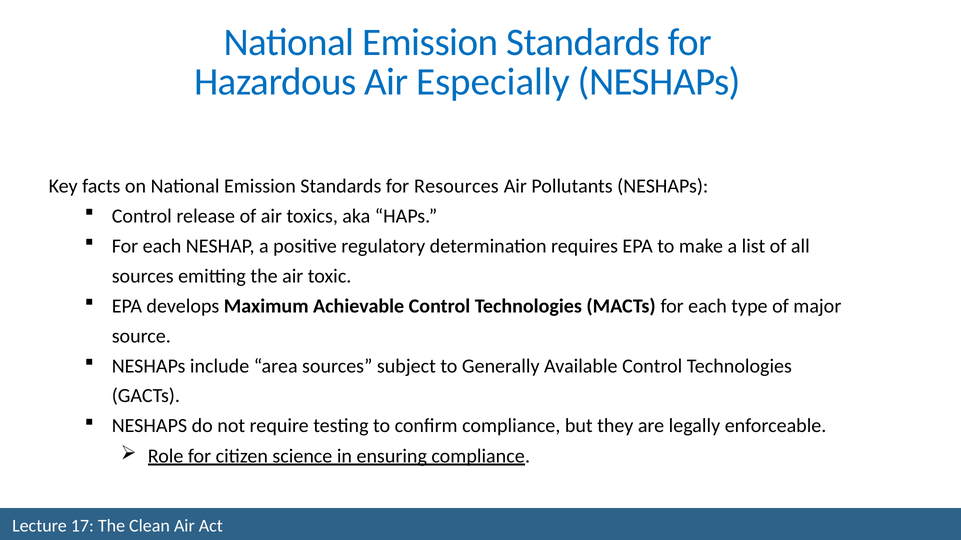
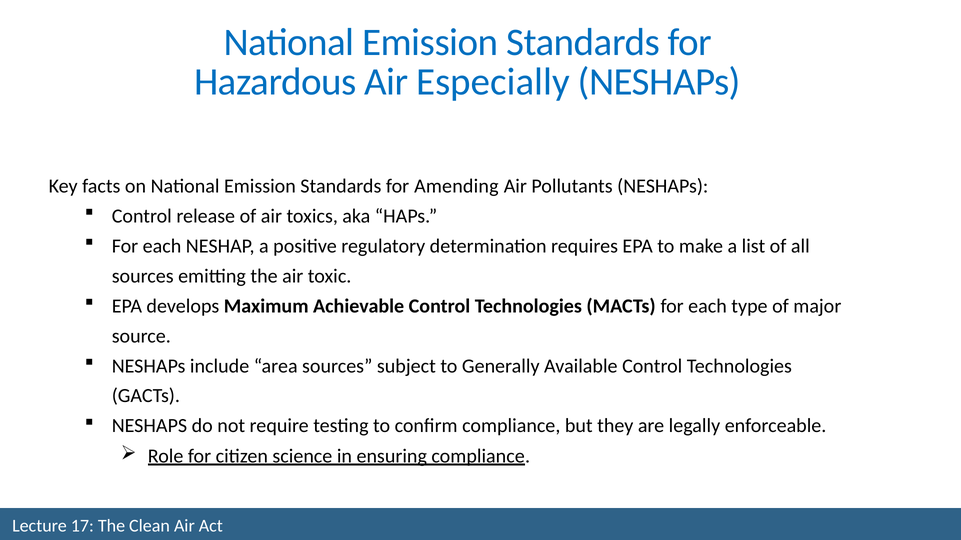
Resources: Resources -> Amending (456, 186)
